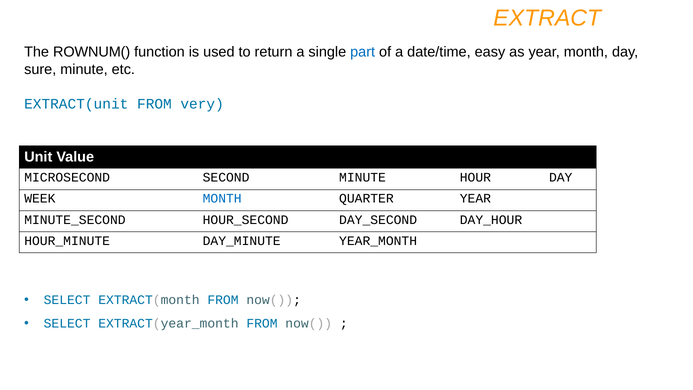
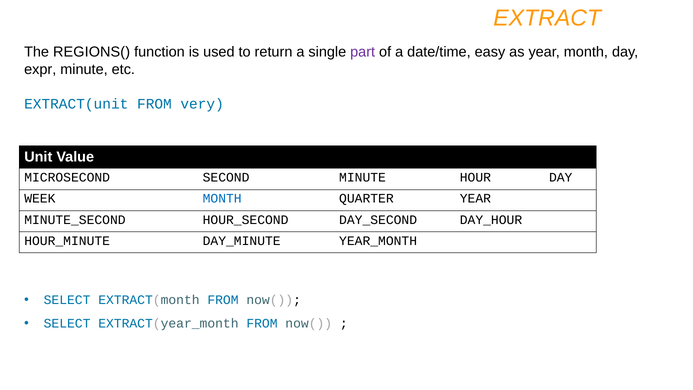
ROWNUM(: ROWNUM( -> REGIONS( (92, 52)
part colour: blue -> purple (363, 52)
sure: sure -> expr (40, 70)
